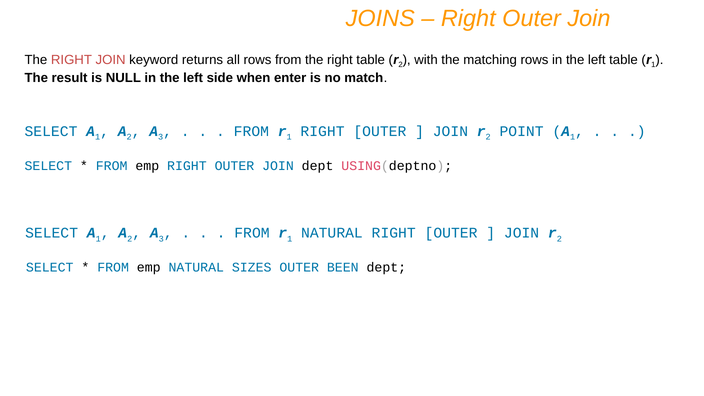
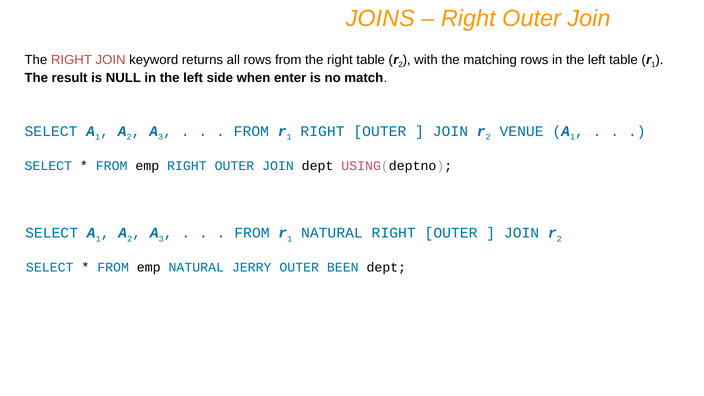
POINT: POINT -> VENUE (522, 131)
SIZES: SIZES -> JERRY (252, 268)
